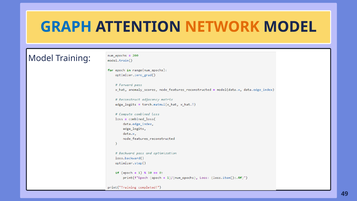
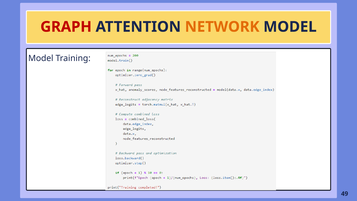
GRAPH colour: blue -> red (66, 27)
